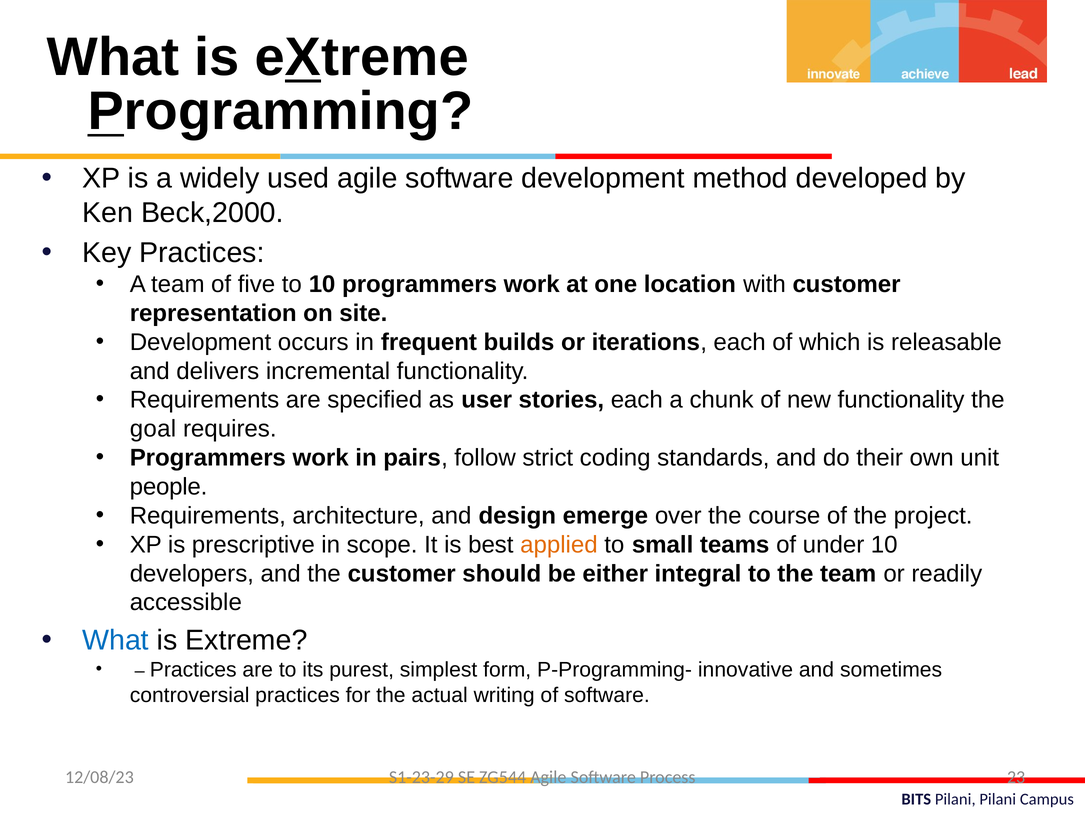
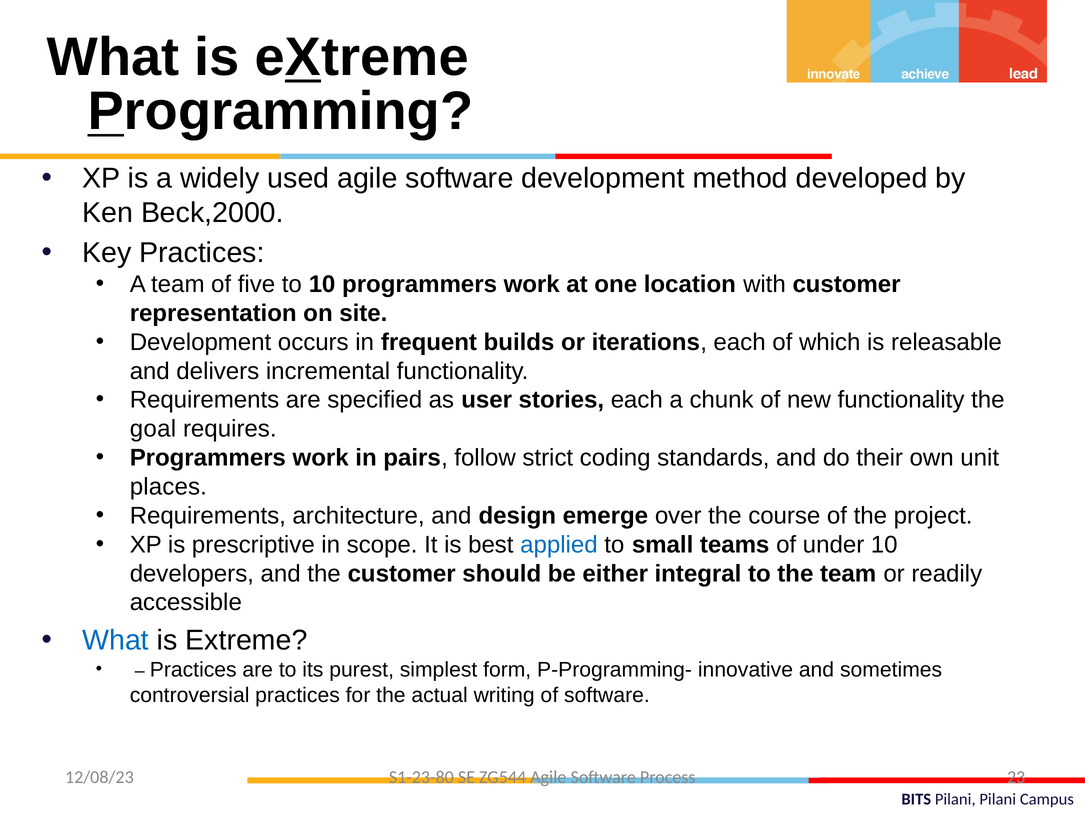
people: people -> places (168, 487)
applied colour: orange -> blue (559, 545)
S1-23-29: S1-23-29 -> S1-23-80 (421, 777)
